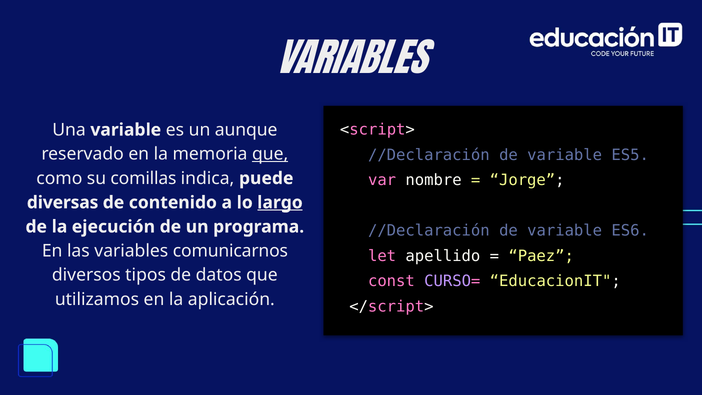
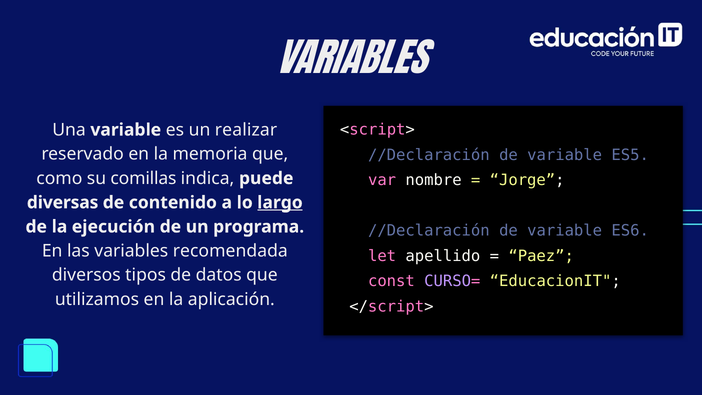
aunque: aunque -> realizar (246, 130)
que underline: present -> none (270, 154)
comunicarnos: comunicarnos -> recomendada (230, 251)
